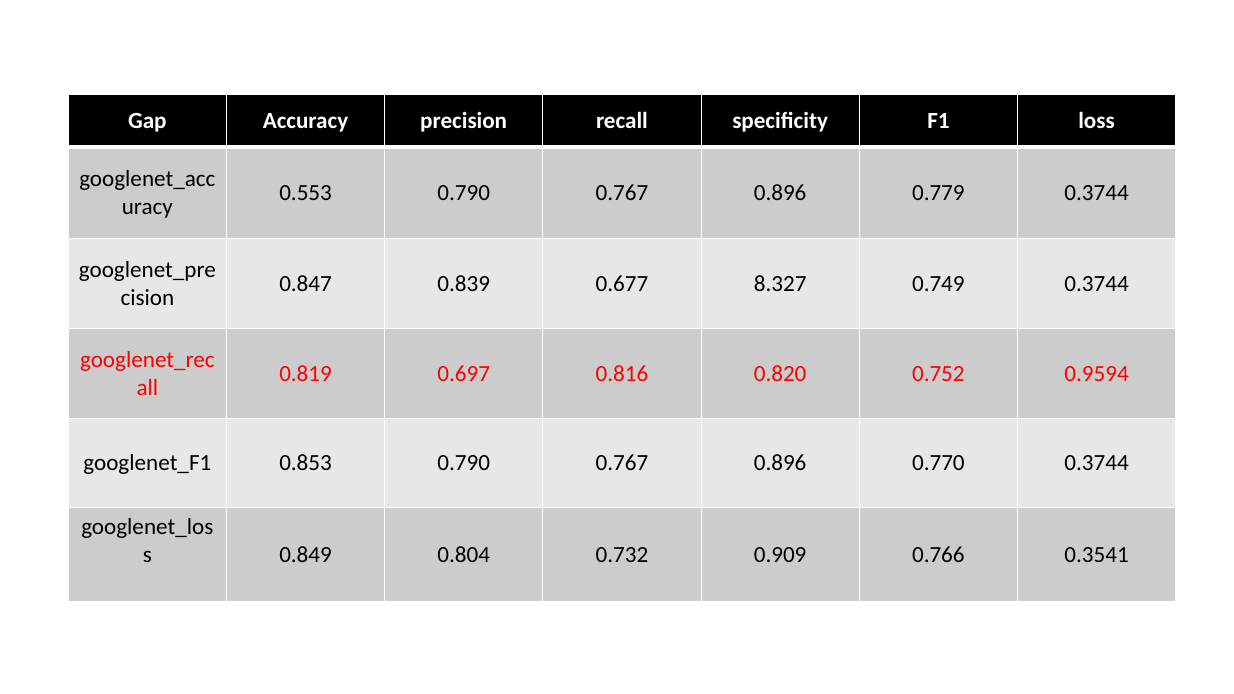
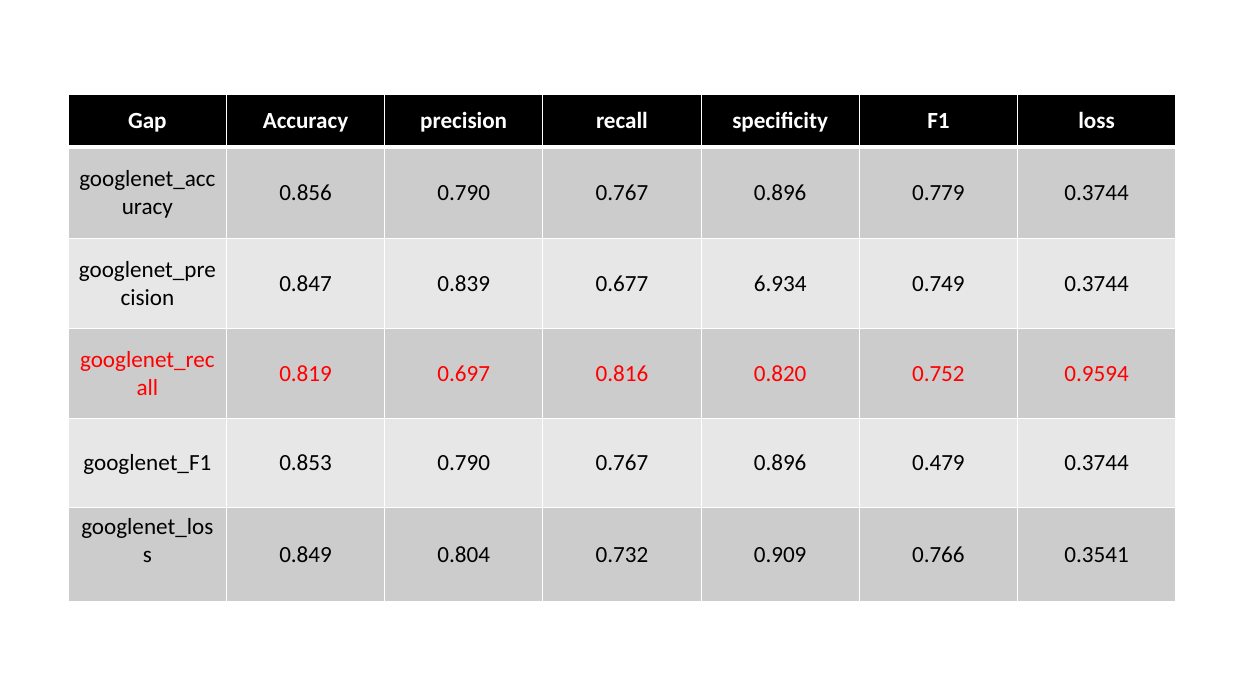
0.553: 0.553 -> 0.856 (306, 193)
8.327: 8.327 -> 6.934 (780, 284)
0.770: 0.770 -> 0.479 (938, 463)
